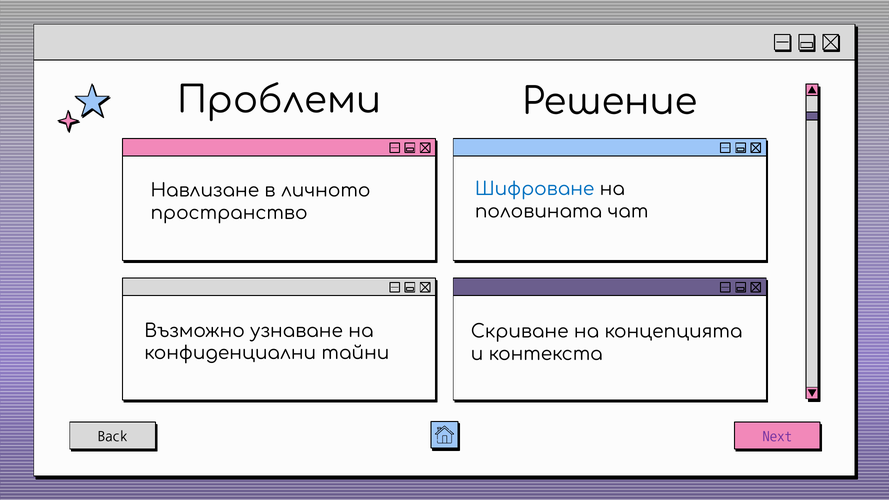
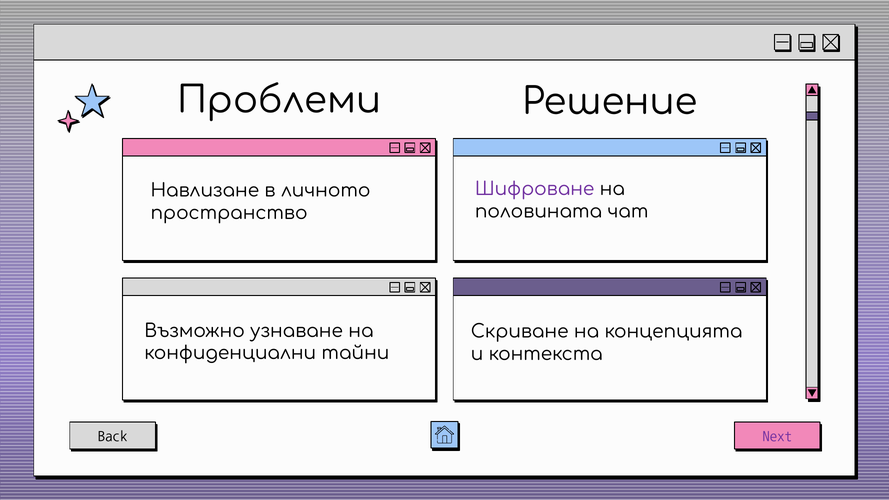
Шифроване colour: blue -> purple (535, 189)
